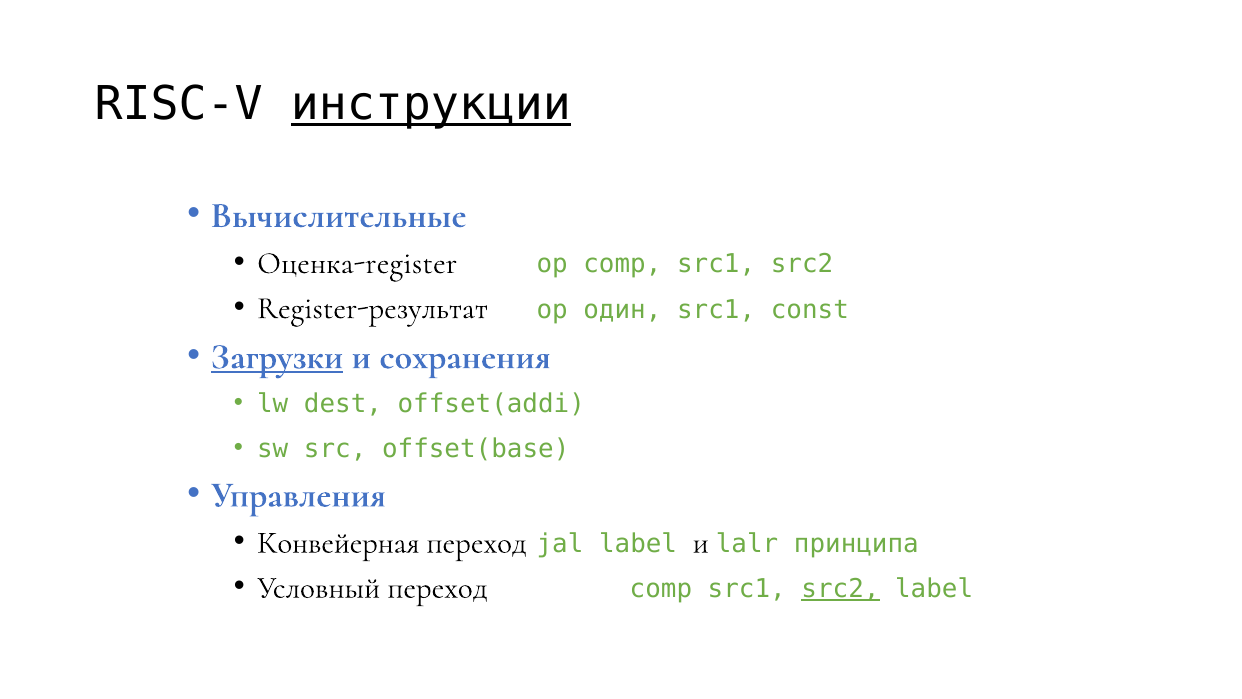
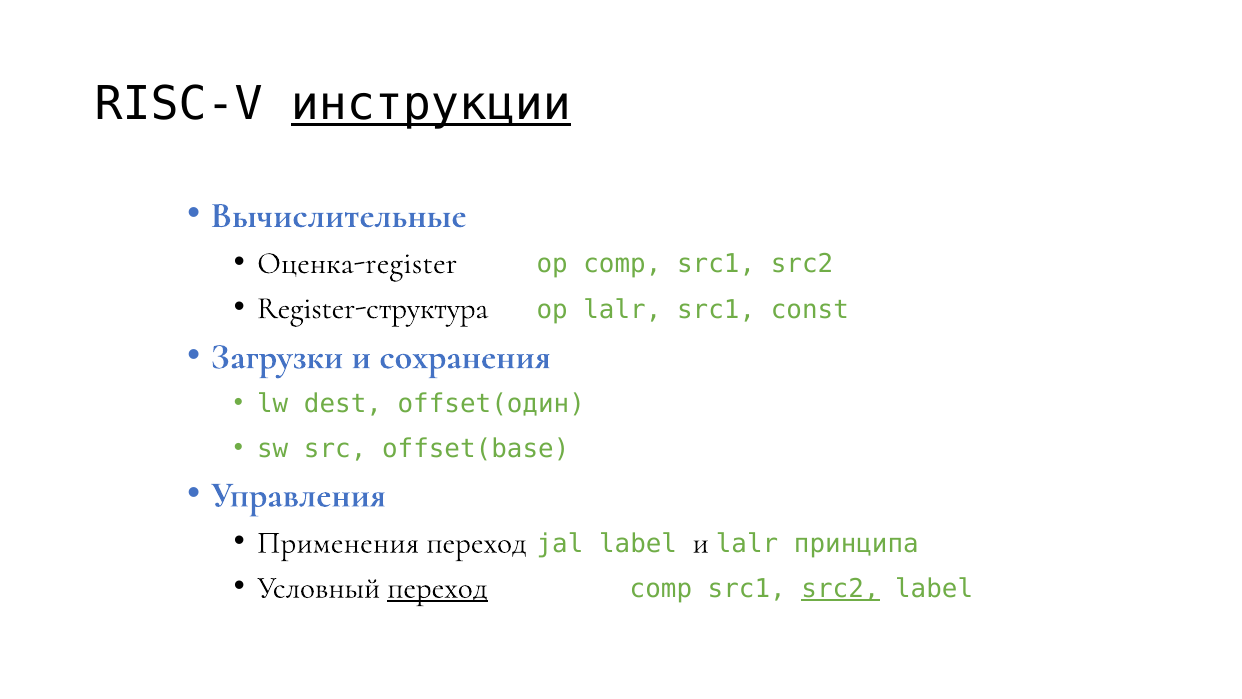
Register-результат: Register-результат -> Register-структура (373, 308)
op один: один -> lalr (622, 309)
Загрузки underline: present -> none (277, 356)
offset(addi: offset(addi -> offset(один (491, 403)
Конвейерная: Конвейерная -> Применения (338, 542)
переход underline: none -> present (438, 587)
